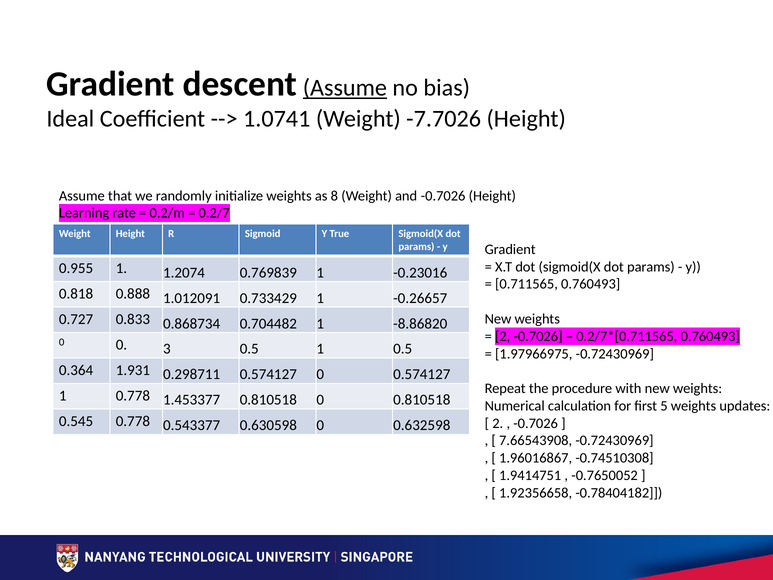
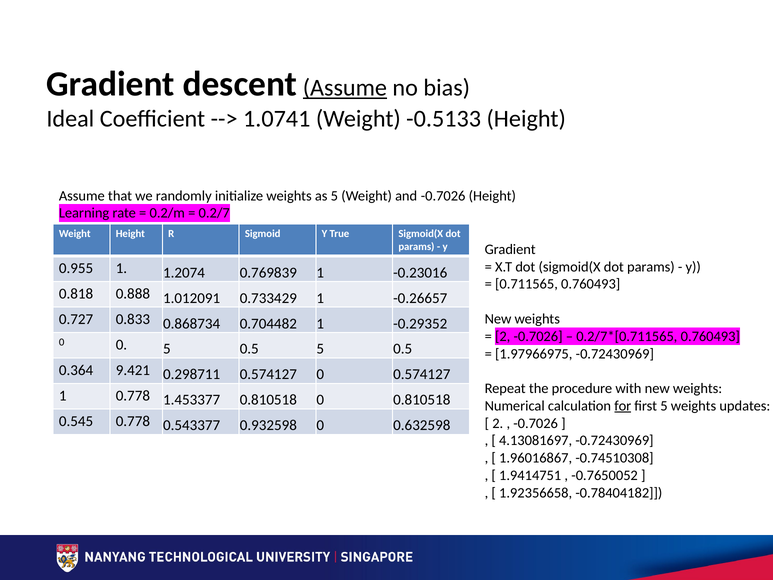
-7.7026: -7.7026 -> -0.5133 (444, 119)
as 8: 8 -> 5 (334, 196)
-8.86820: -8.86820 -> -0.29352 (420, 323)
0 3: 3 -> 5 (167, 349)
0.5 1: 1 -> 5 (320, 349)
1.931: 1.931 -> 9.421 (133, 370)
for underline: none -> present (623, 406)
0.630598: 0.630598 -> 0.932598 (268, 425)
7.66543908: 7.66543908 -> 4.13081697 (536, 440)
